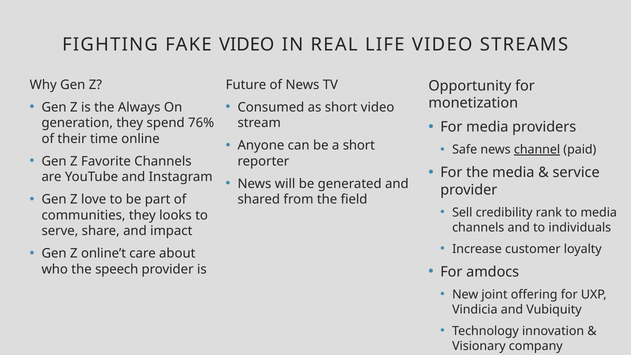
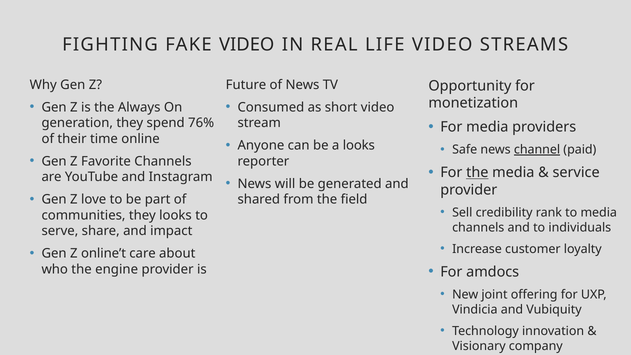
a short: short -> looks (359, 145)
the underline: none -> present (477, 172)
speech: speech -> engine (117, 269)
